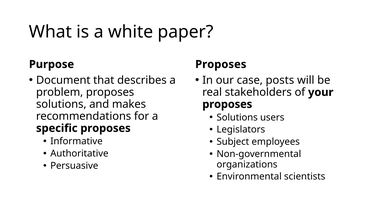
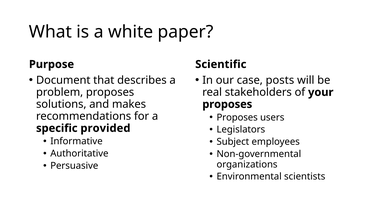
Proposes: Proposes -> Scientific (221, 64)
Solutions: Solutions -> Proposes (237, 117)
specific proposes: proposes -> provided (105, 128)
